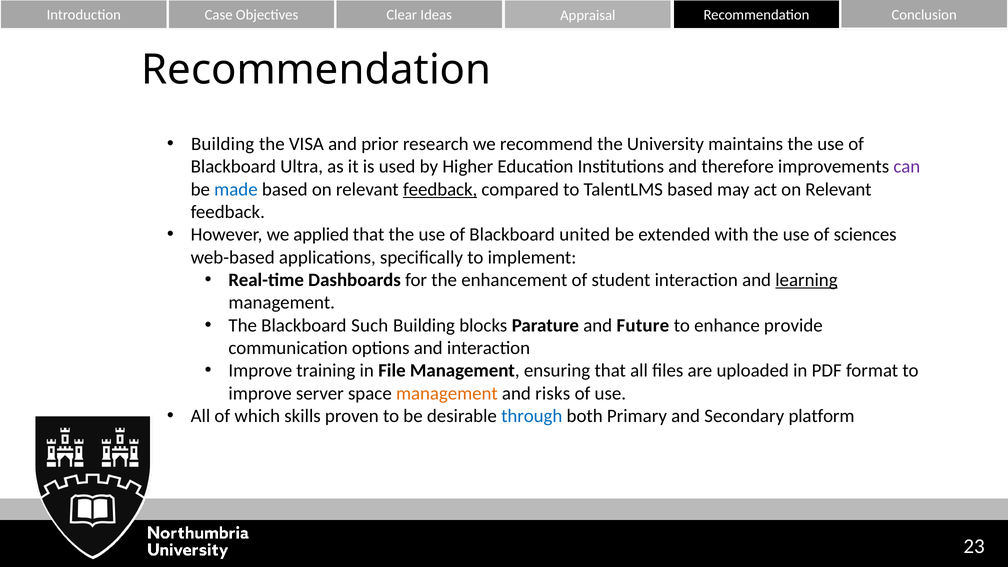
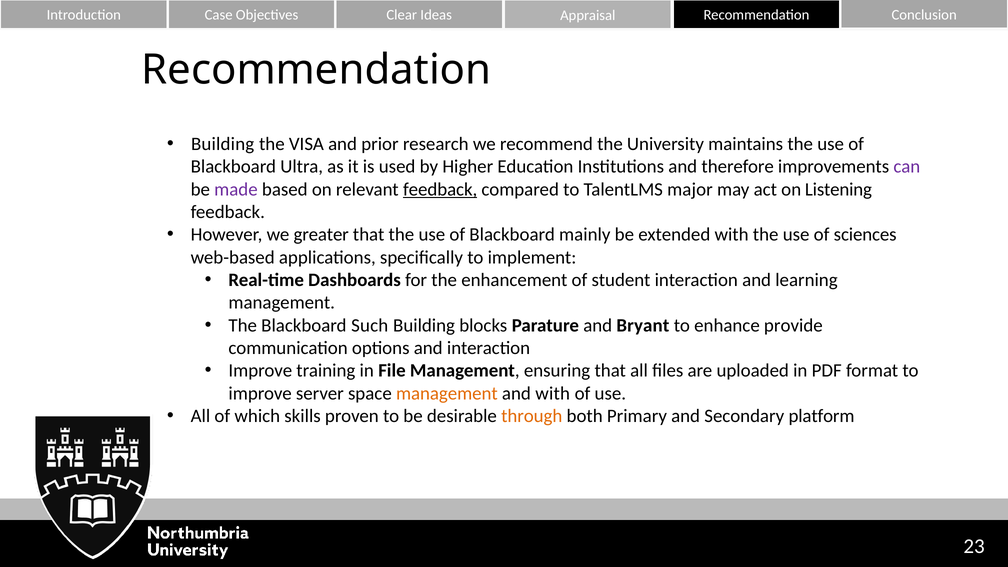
made colour: blue -> purple (236, 189)
TalentLMS based: based -> major (690, 189)
act on Relevant: Relevant -> Listening (838, 189)
applied: applied -> greater (321, 235)
united: united -> mainly (585, 235)
learning underline: present -> none (806, 280)
Future: Future -> Bryant (643, 325)
and risks: risks -> with (553, 393)
through colour: blue -> orange (532, 416)
